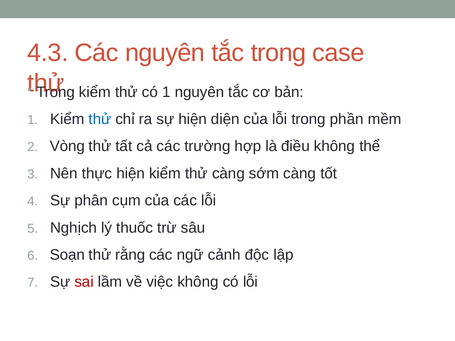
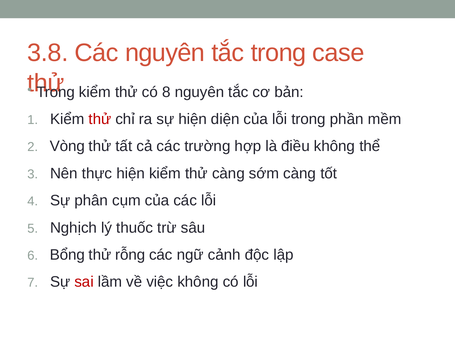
4.3: 4.3 -> 3.8 (48, 53)
có 1: 1 -> 8 (166, 92)
thử colour: blue -> red (100, 119)
Soạn: Soạn -> Bổng (67, 255)
rằng: rằng -> rỗng (130, 255)
